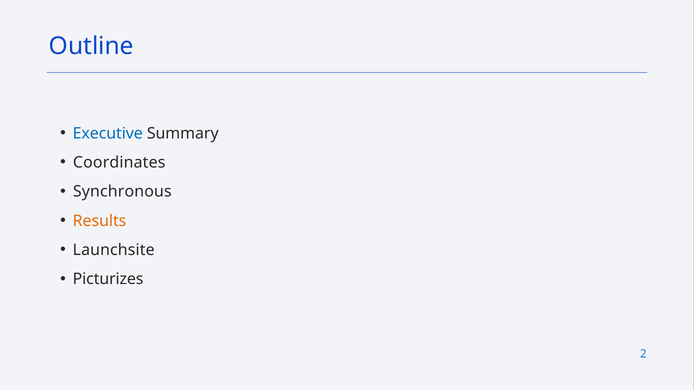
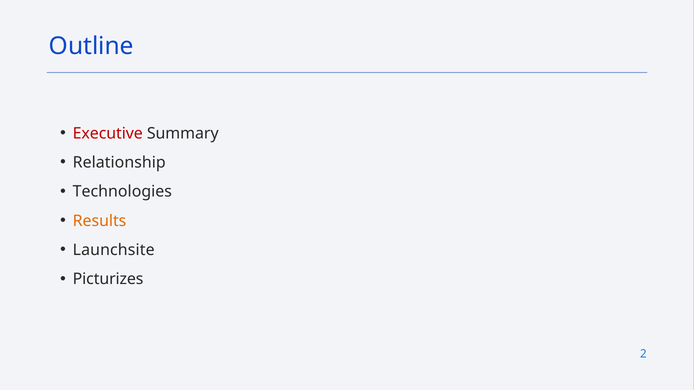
Executive colour: blue -> red (108, 133)
Coordinates: Coordinates -> Relationship (119, 163)
Synchronous: Synchronous -> Technologies (122, 192)
